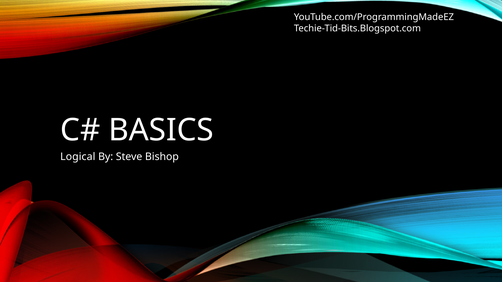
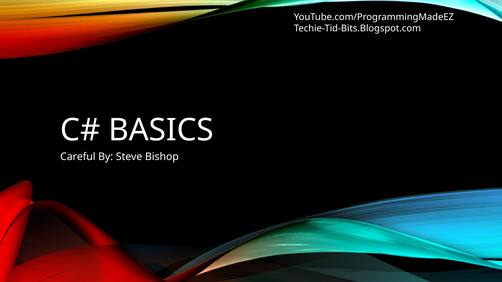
Logical: Logical -> Careful (78, 157)
